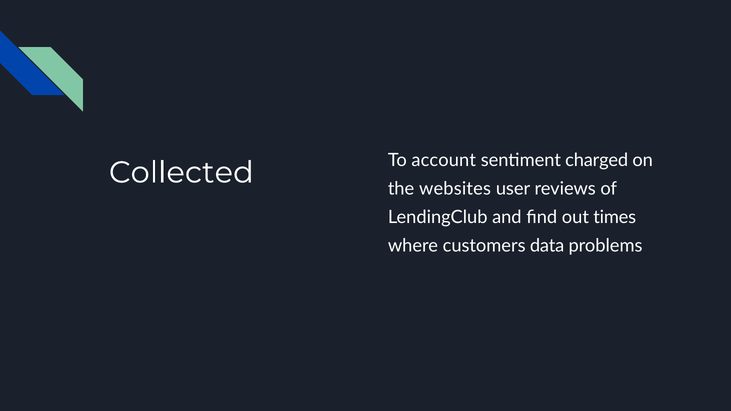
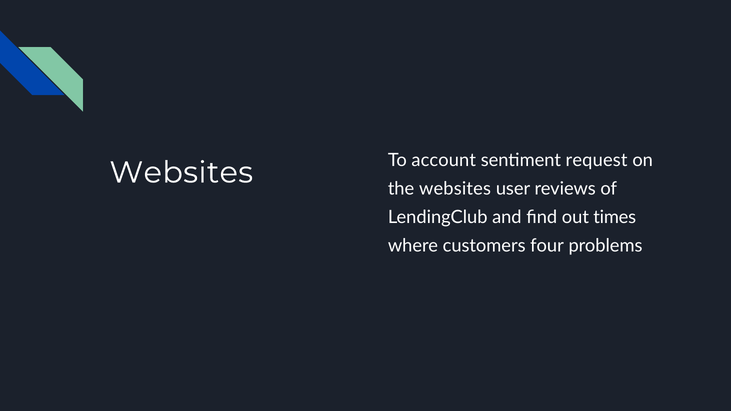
charged: charged -> request (597, 160)
Collected: Collected -> Websites (181, 173)
data: data -> four (547, 246)
